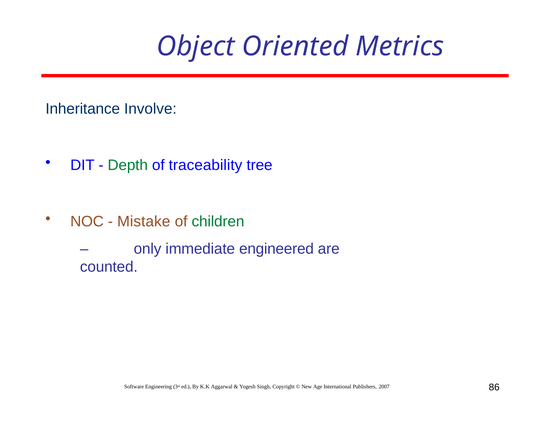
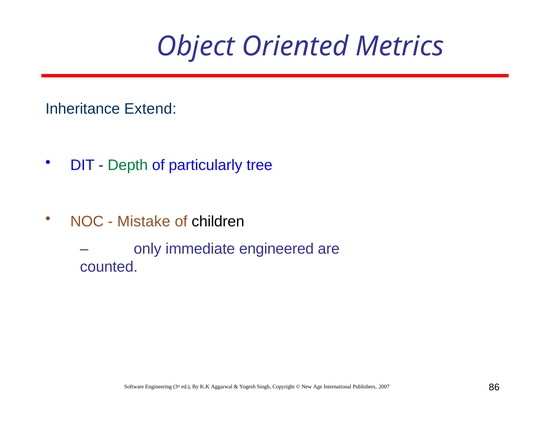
Involve: Involve -> Extend (150, 109)
traceability: traceability -> particularly (206, 165)
children colour: green -> black (218, 221)
